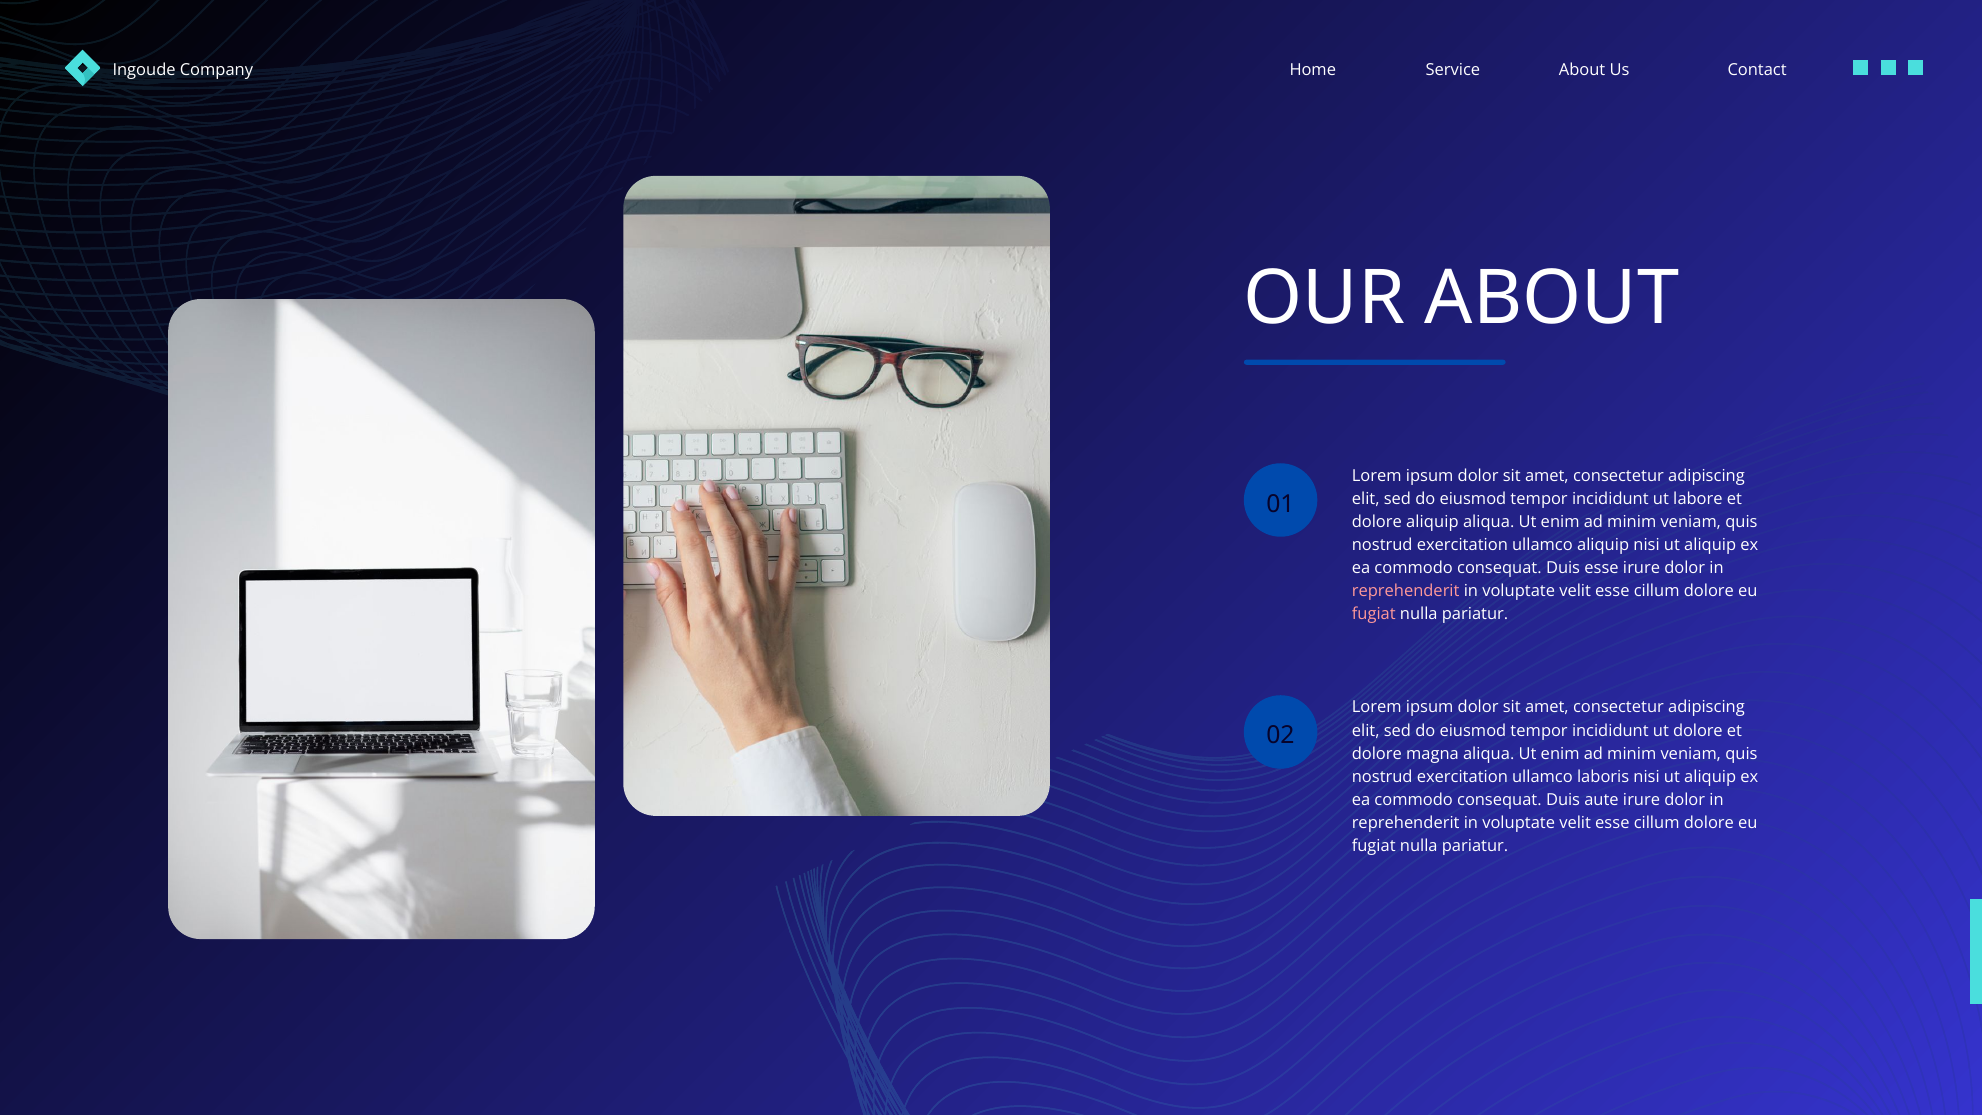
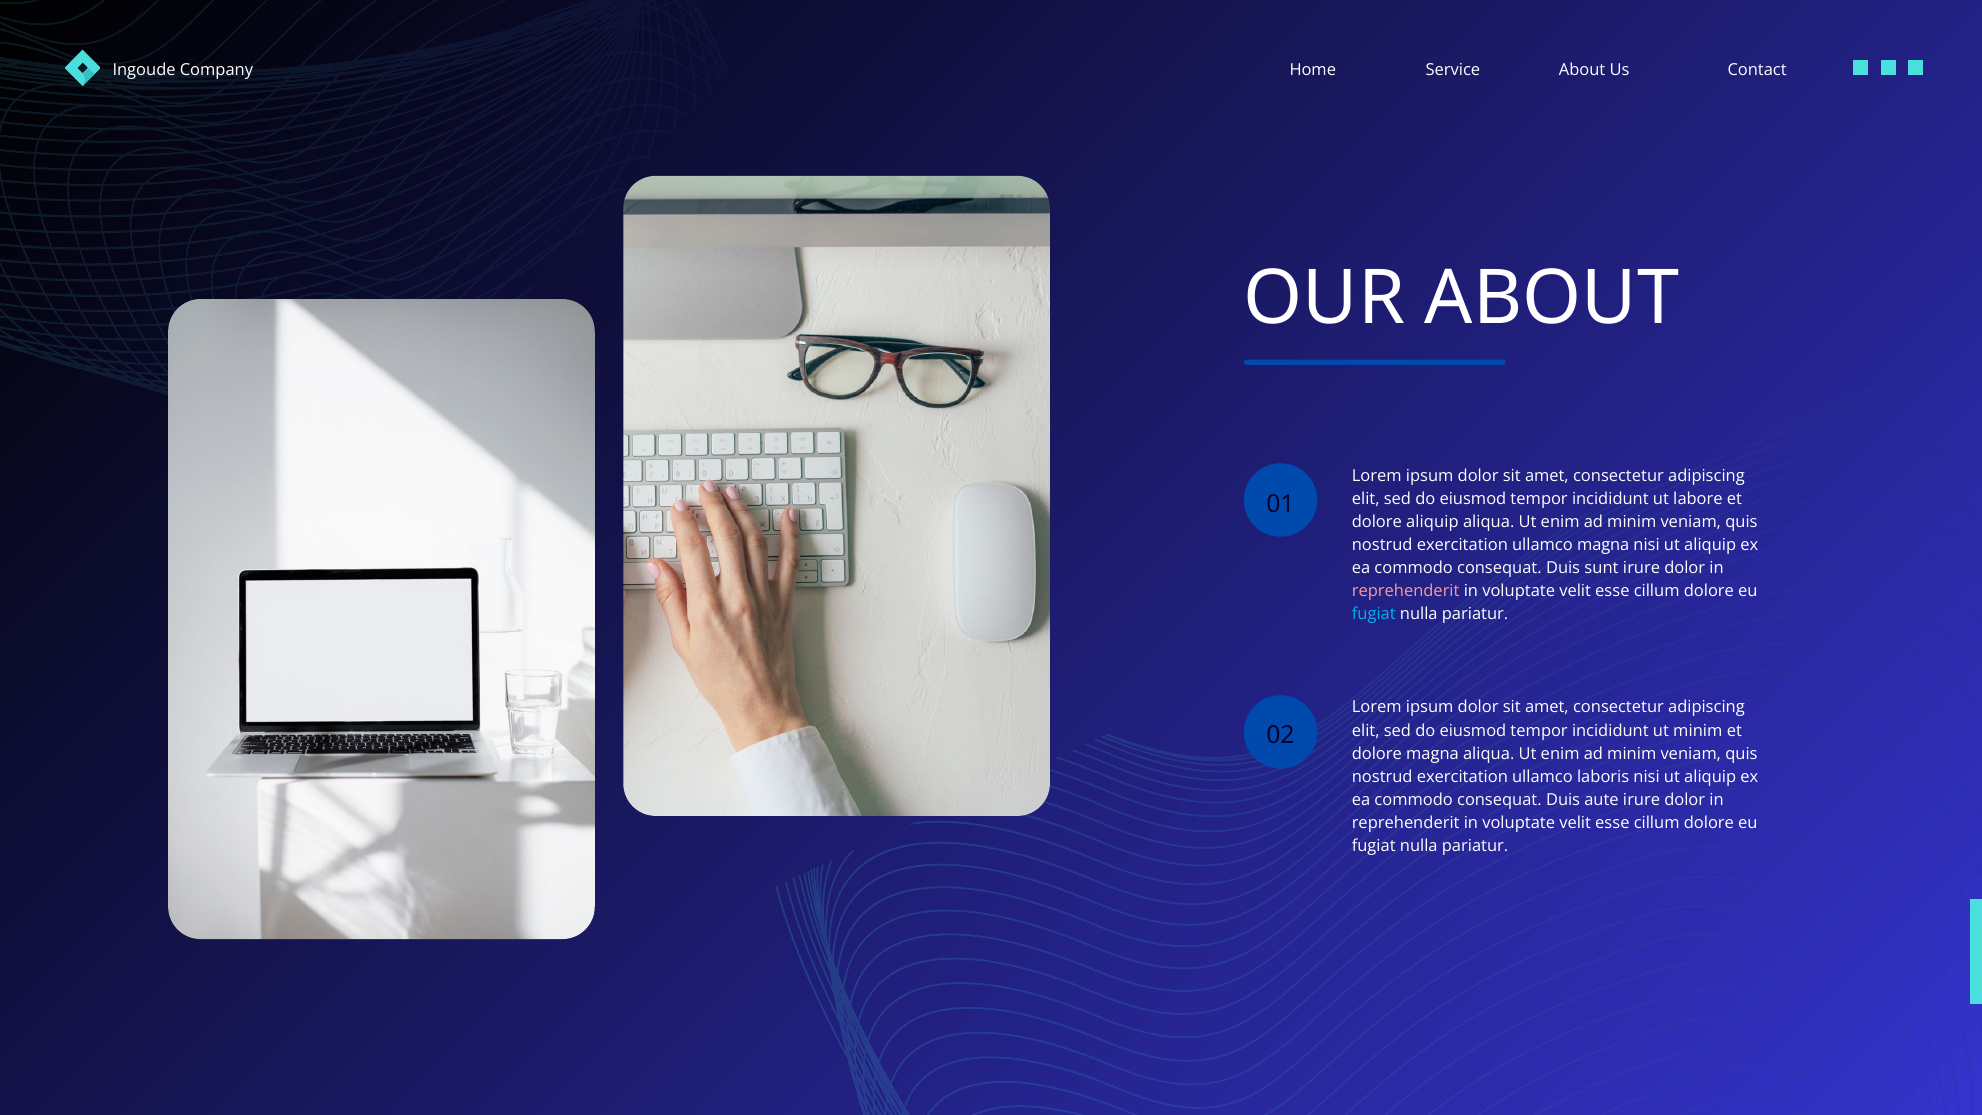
ullamco aliquip: aliquip -> magna (1603, 545)
Duis esse: esse -> sunt (1602, 568)
fugiat colour: pink -> light blue (1374, 614)
ut dolore: dolore -> minim (1698, 731)
